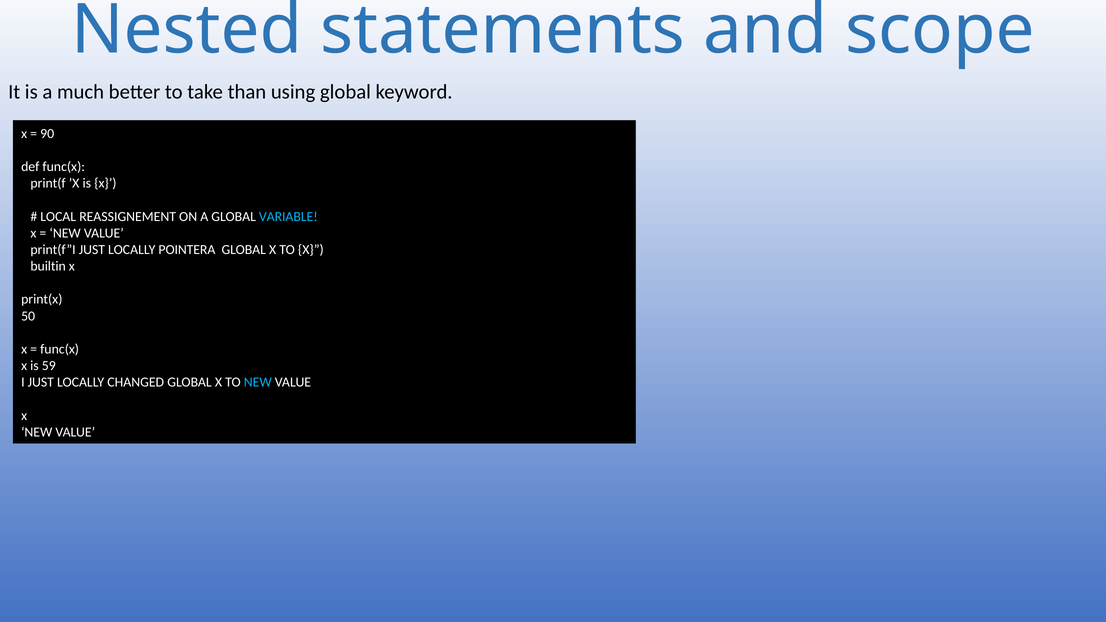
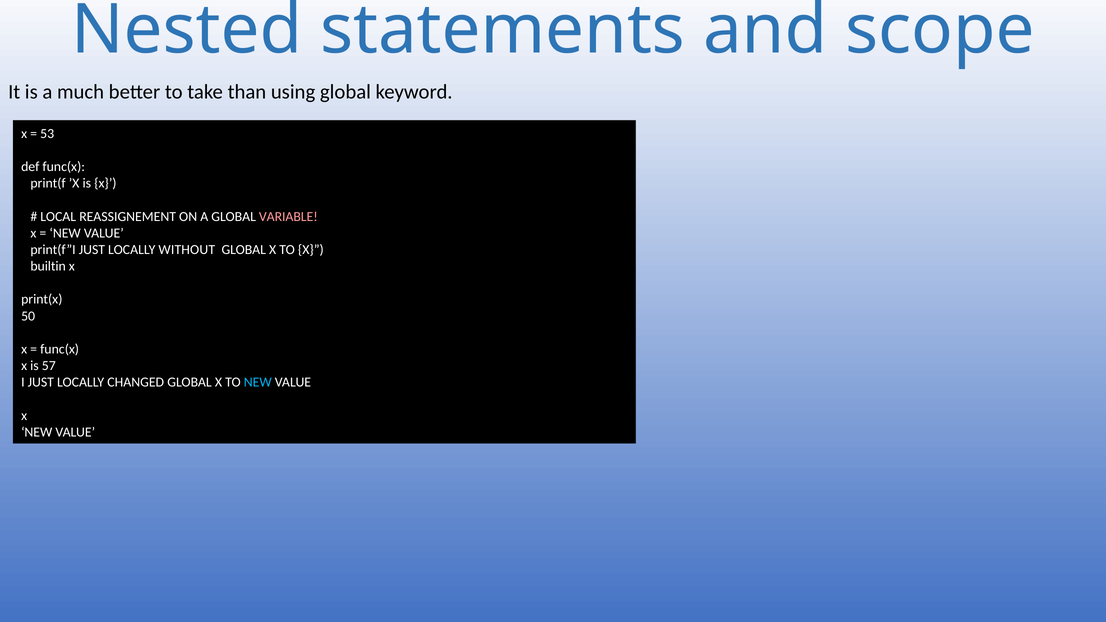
90: 90 -> 53 (47, 134)
VARIABLE colour: light blue -> pink (288, 216)
POINTERA: POINTERA -> WITHOUT (187, 250)
59: 59 -> 57 (49, 366)
